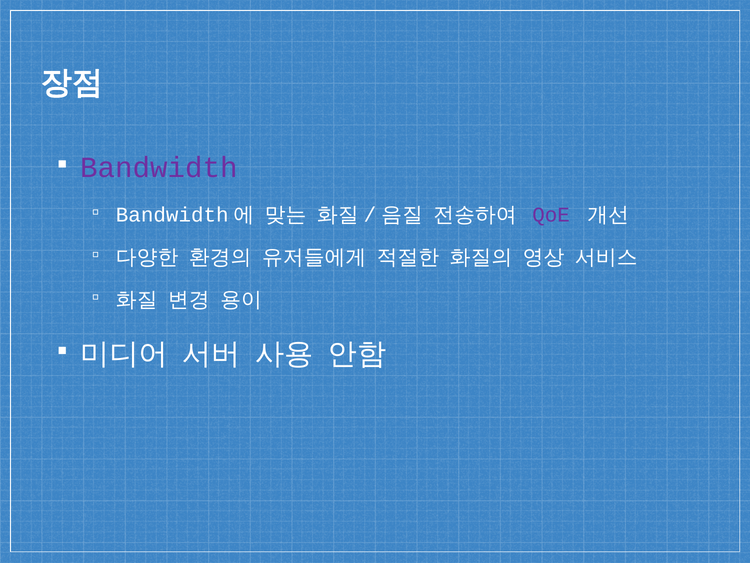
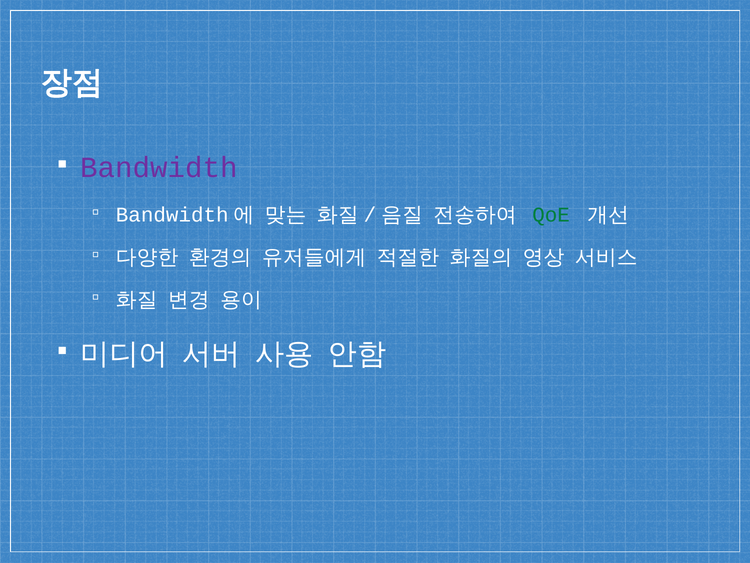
QoE colour: purple -> green (551, 215)
